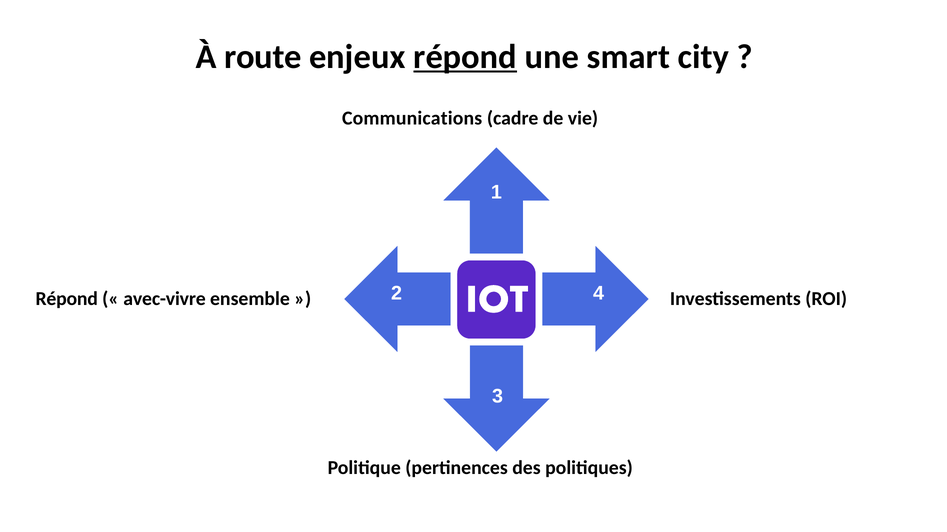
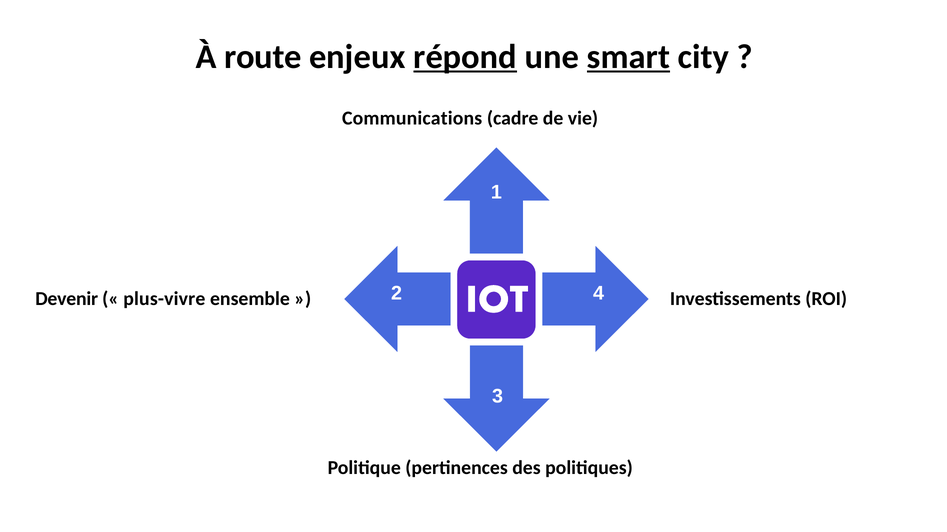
smart underline: none -> present (628, 57)
Répond: Répond -> Devenir (67, 299)
avec-vivre: avec-vivre -> plus-vivre (164, 299)
